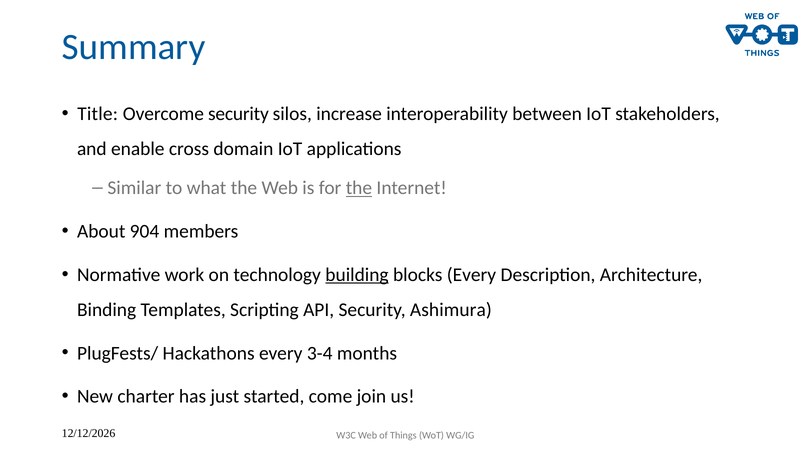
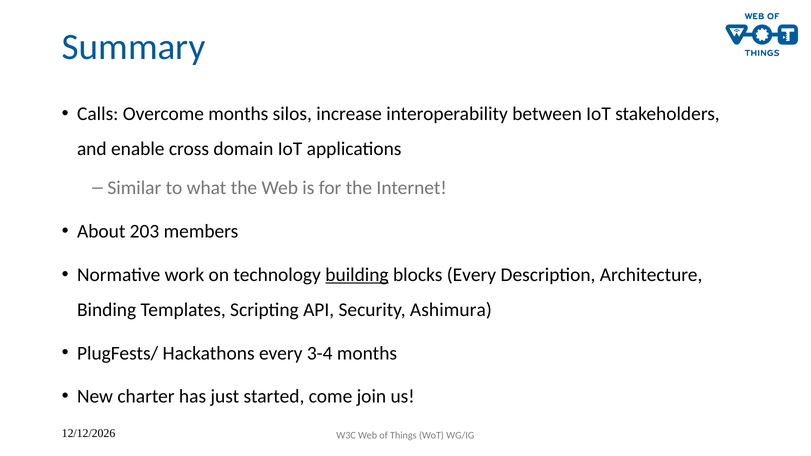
Title: Title -> Calls (98, 114)
Overcome security: security -> months (238, 114)
the underline: present -> none (359, 188)
904: 904 -> 203 (145, 232)
